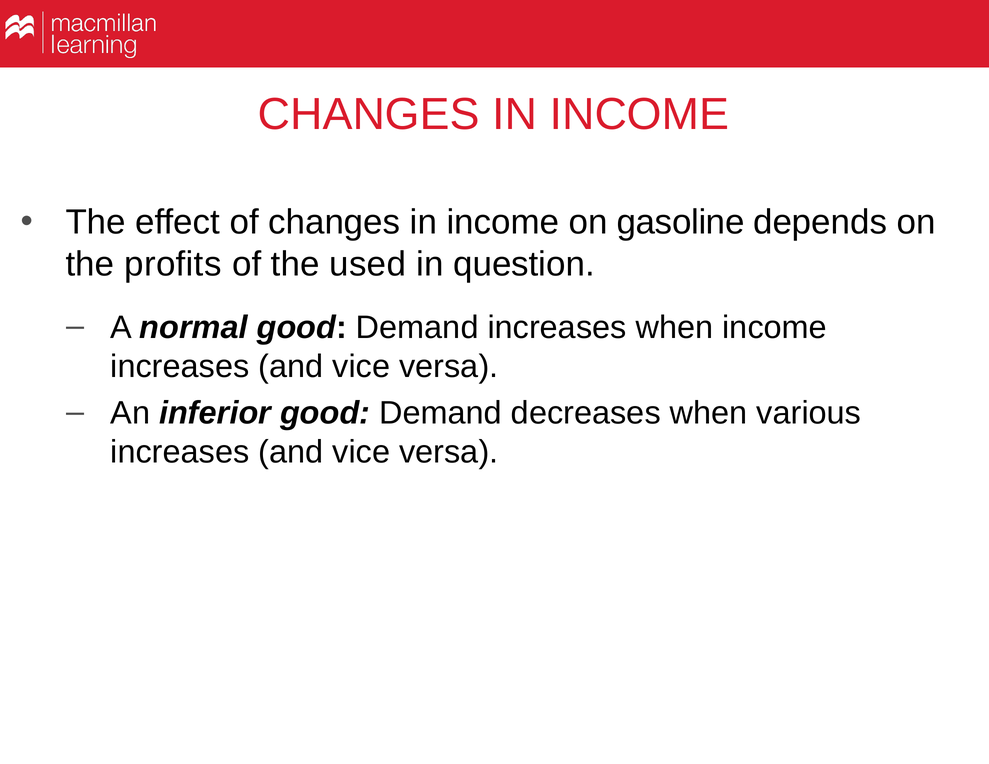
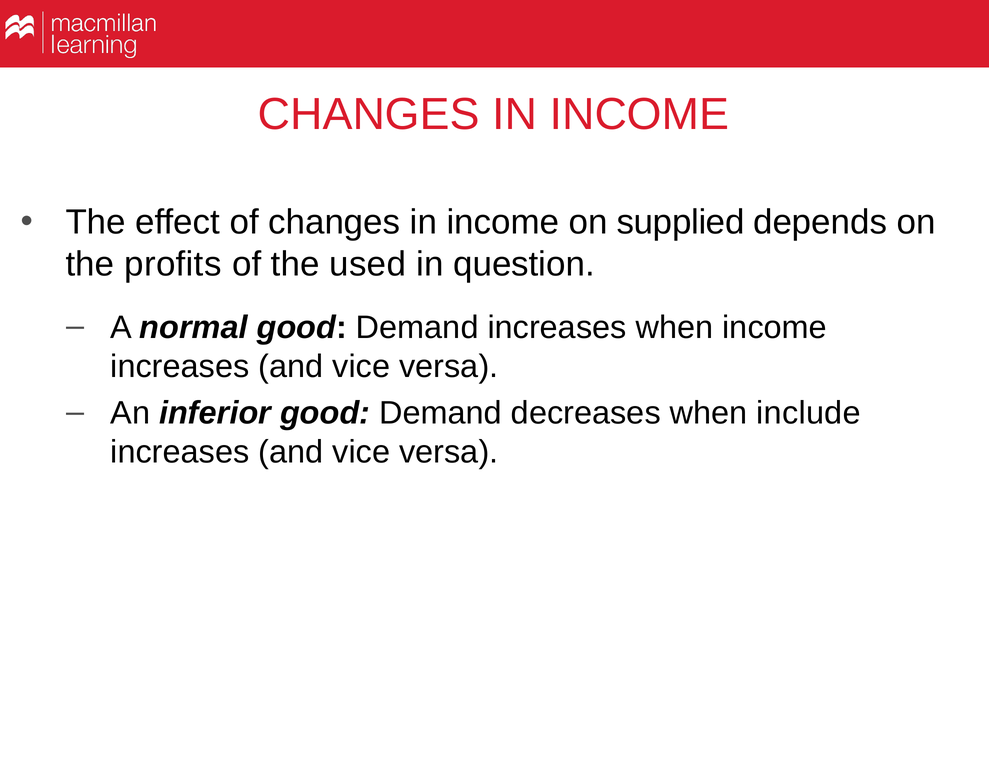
gasoline: gasoline -> supplied (681, 223)
various: various -> include (809, 413)
